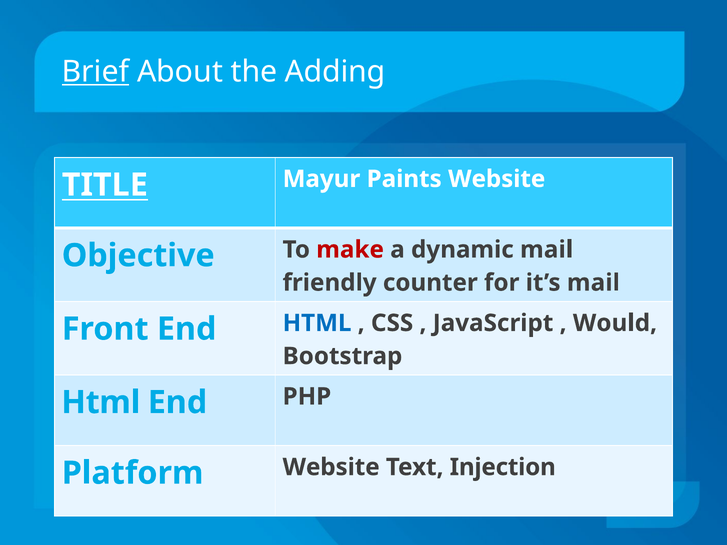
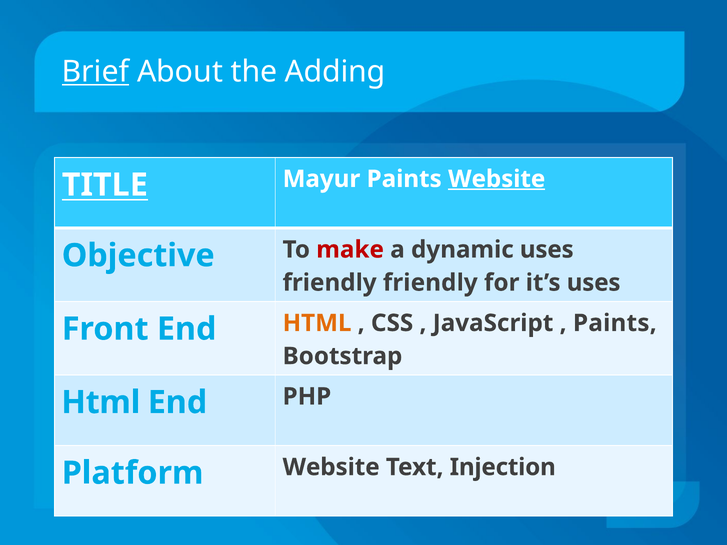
Website underline: none -> present (497, 179)
dynamic mail: mail -> uses (547, 250)
friendly counter: counter -> friendly (430, 283)
it’s mail: mail -> uses (594, 283)
HTML colour: blue -> orange (317, 323)
Would: Would -> Paints (615, 323)
